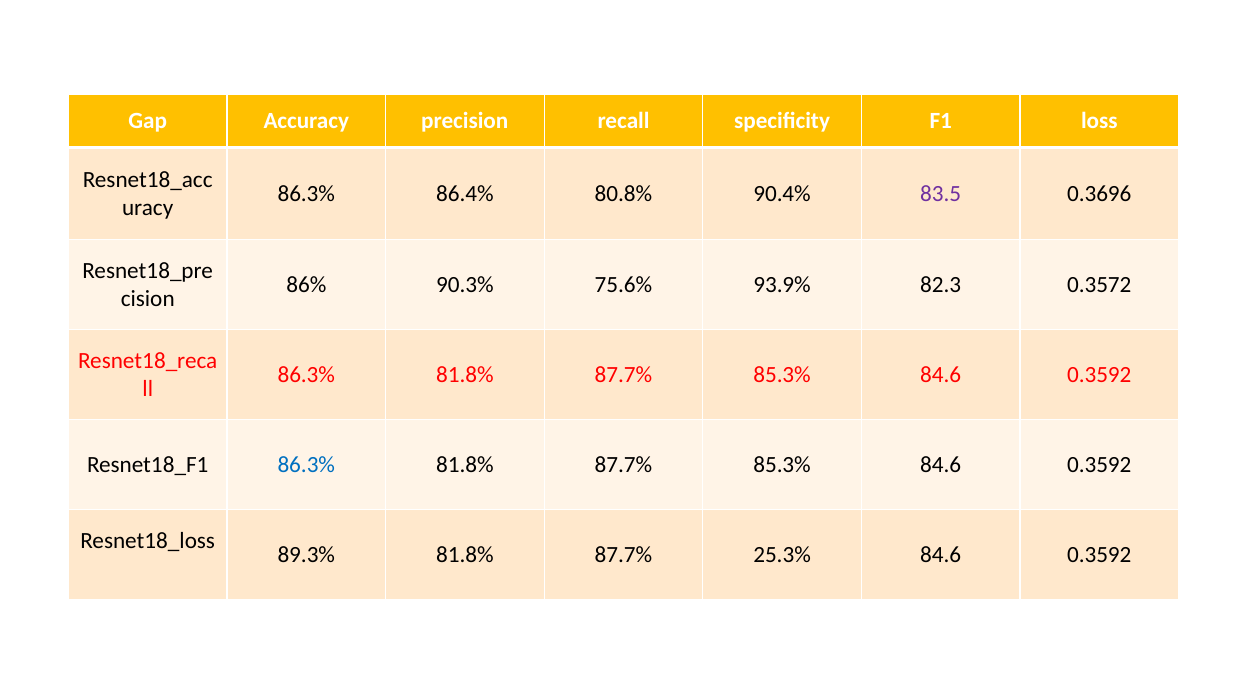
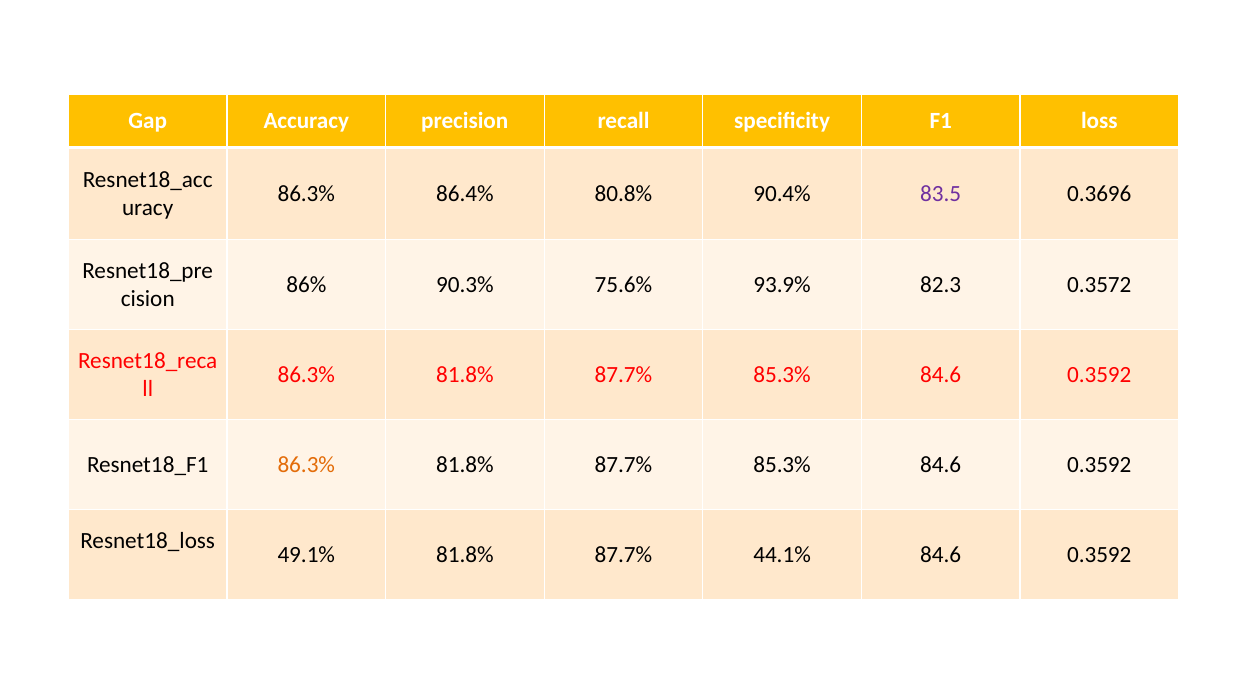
86.3% colour: blue -> orange (306, 464)
89.3%: 89.3% -> 49.1% (306, 554)
25.3%: 25.3% -> 44.1% (782, 554)
